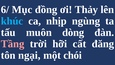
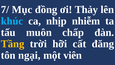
6/: 6/ -> 7/ (5, 10)
ngùng: ngùng -> nhiễm (86, 21)
dòng: dòng -> chấp (73, 32)
Tầng colour: pink -> yellow (13, 44)
chói: chói -> viên (73, 55)
